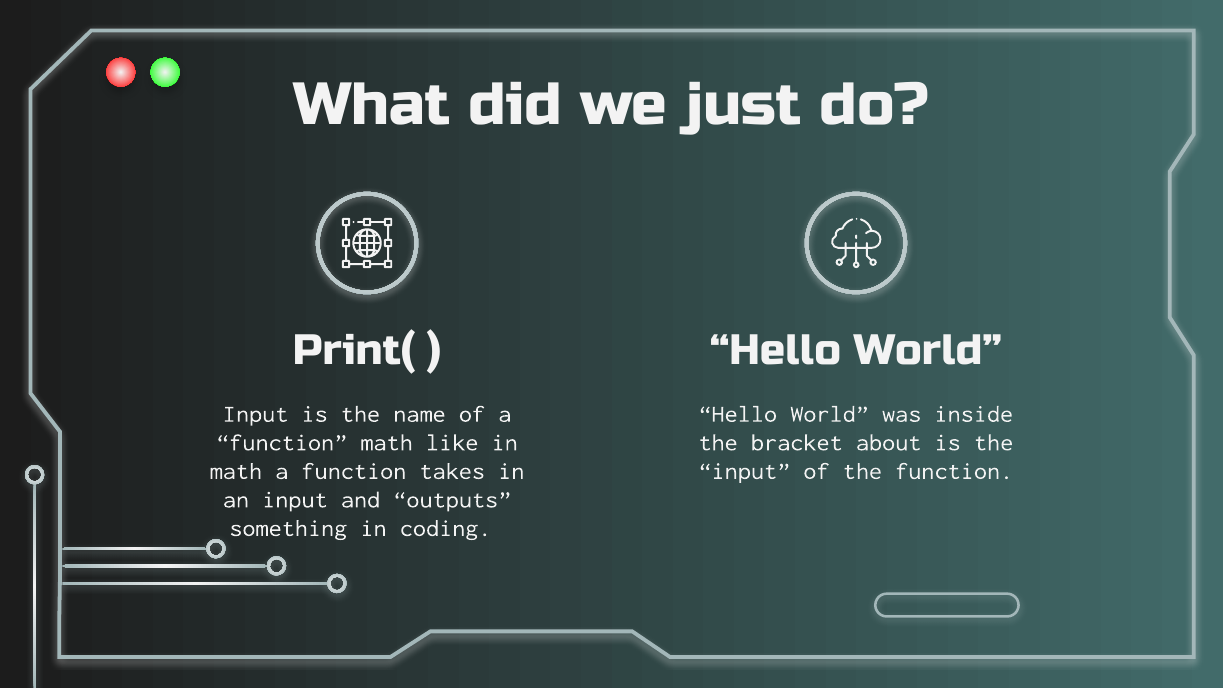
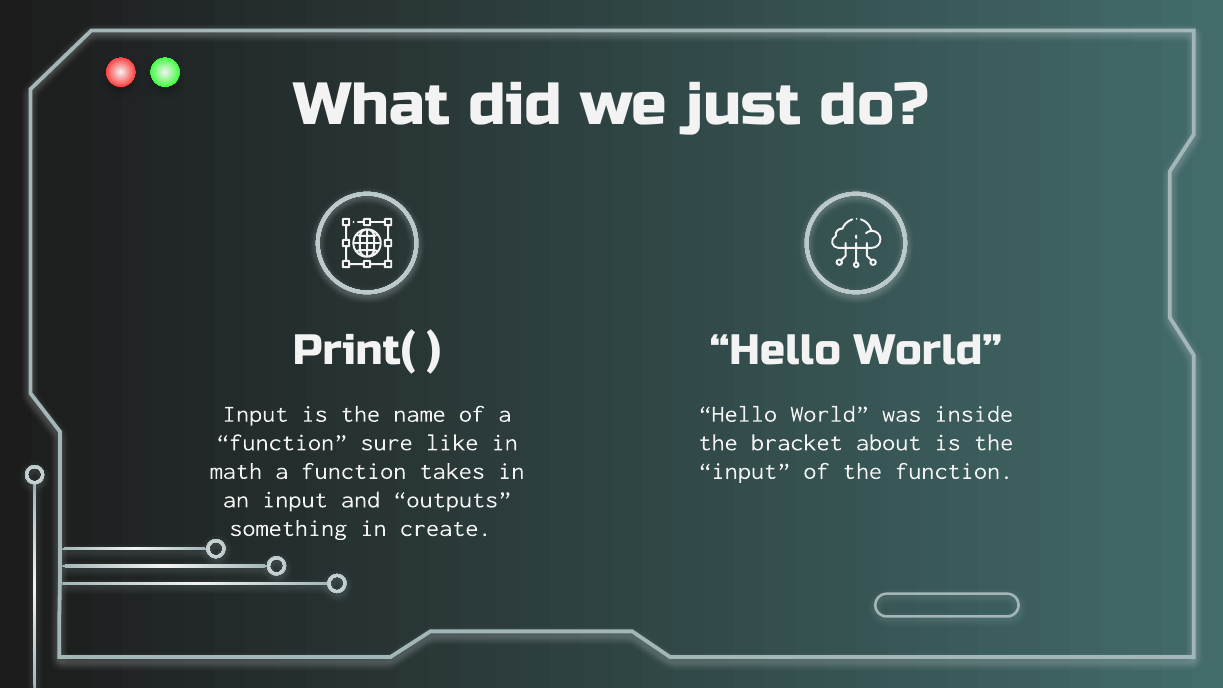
math: math -> sure (387, 442)
coding: coding -> create (446, 528)
